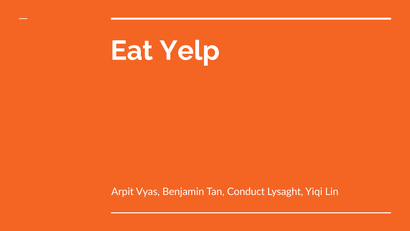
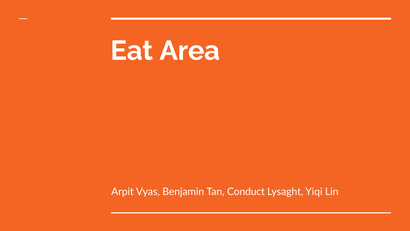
Yelp: Yelp -> Area (190, 51)
